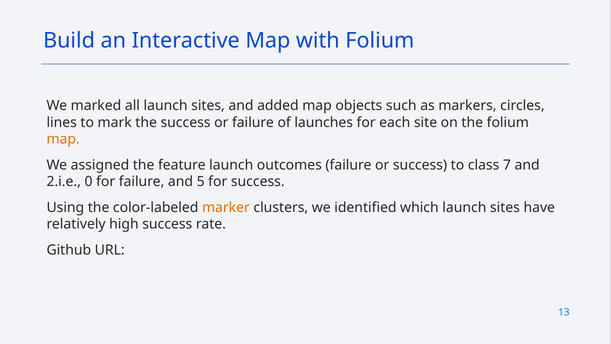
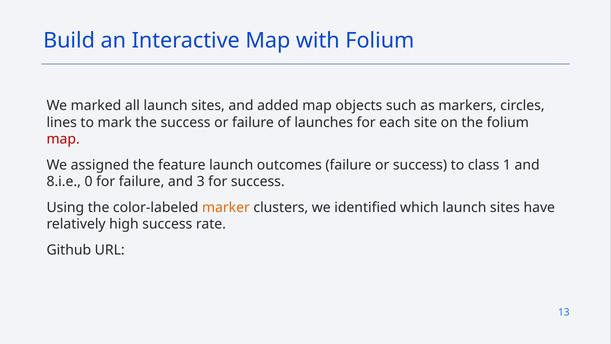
map colour: orange -> red (63, 139)
7: 7 -> 1 (507, 165)
2.i.e: 2.i.e -> 8.i.e (64, 182)
5: 5 -> 3 (201, 182)
